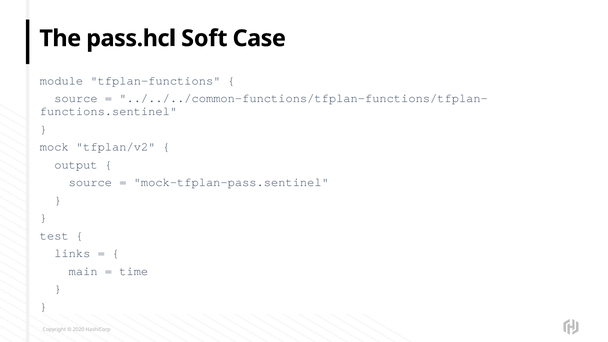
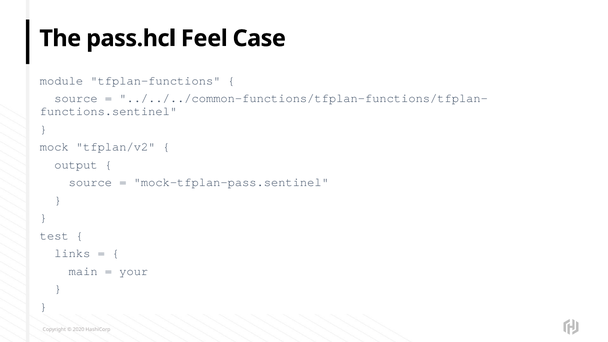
Soft: Soft -> Feel (204, 38)
time: time -> your (134, 271)
